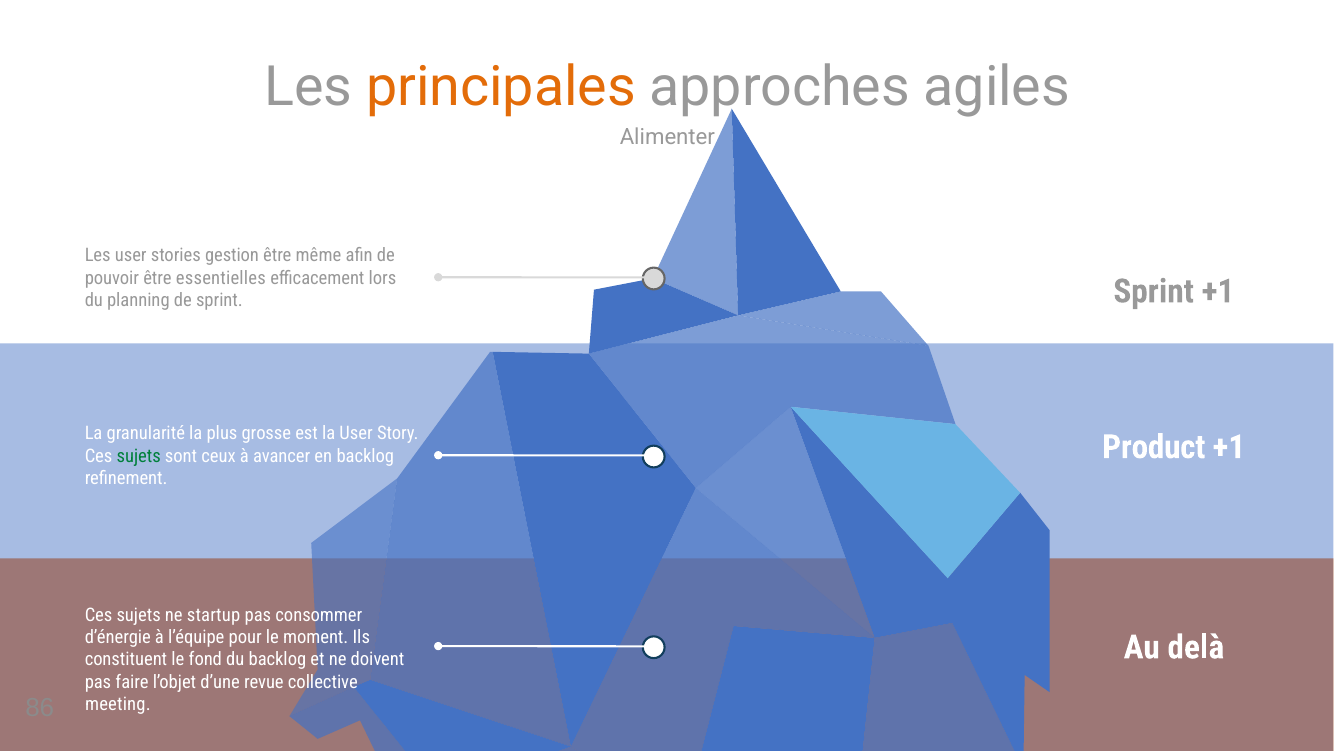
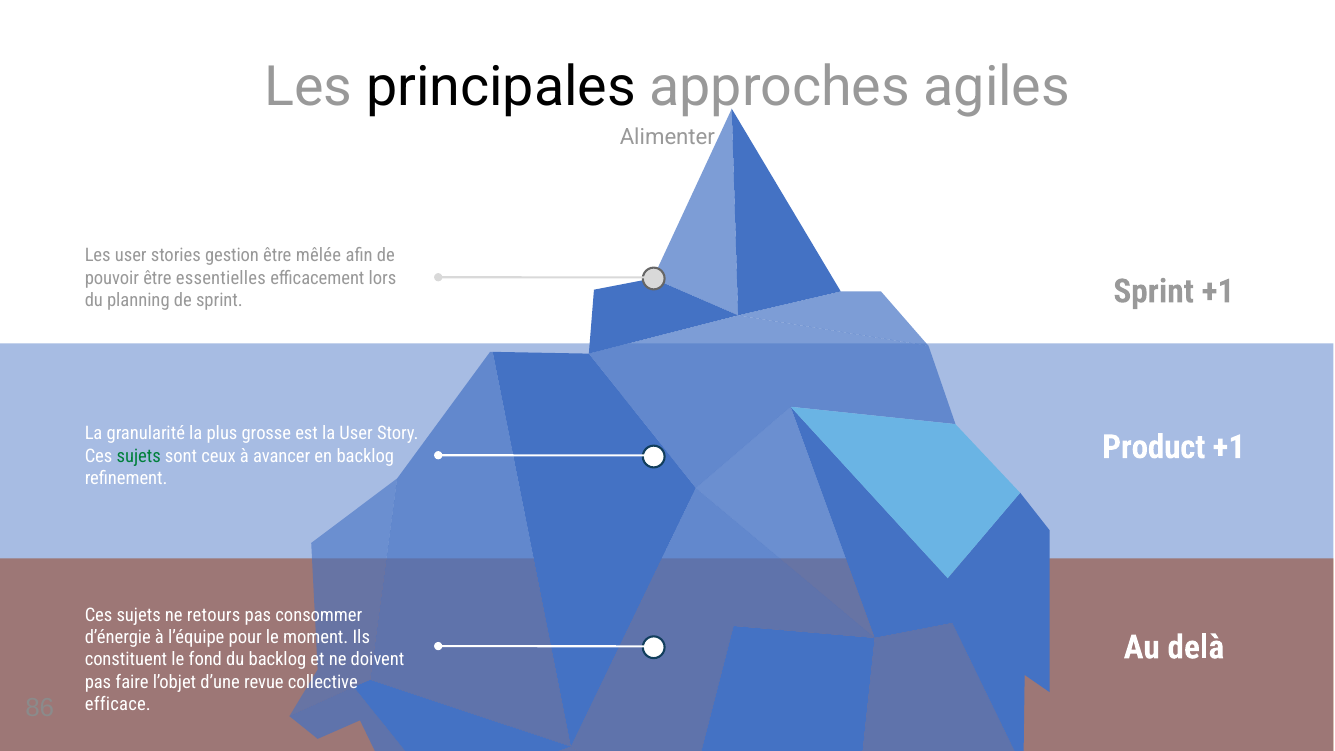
principales colour: orange -> black (501, 87)
même: même -> mêlée (318, 256)
startup: startup -> retours (214, 615)
meeting: meeting -> efficace (118, 704)
